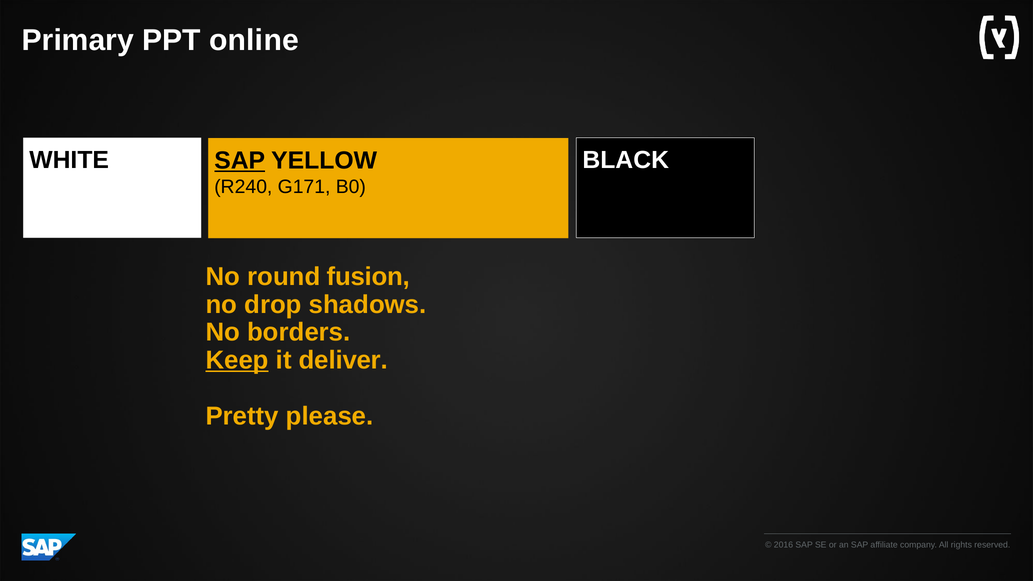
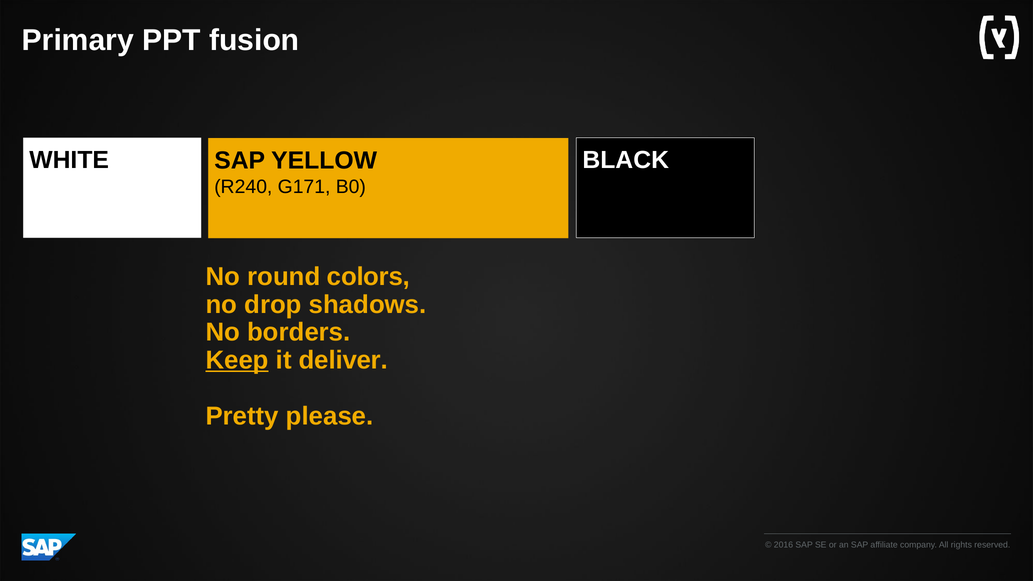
online: online -> fusion (254, 40)
SAP underline: present -> none (240, 161)
fusion: fusion -> colors (368, 277)
